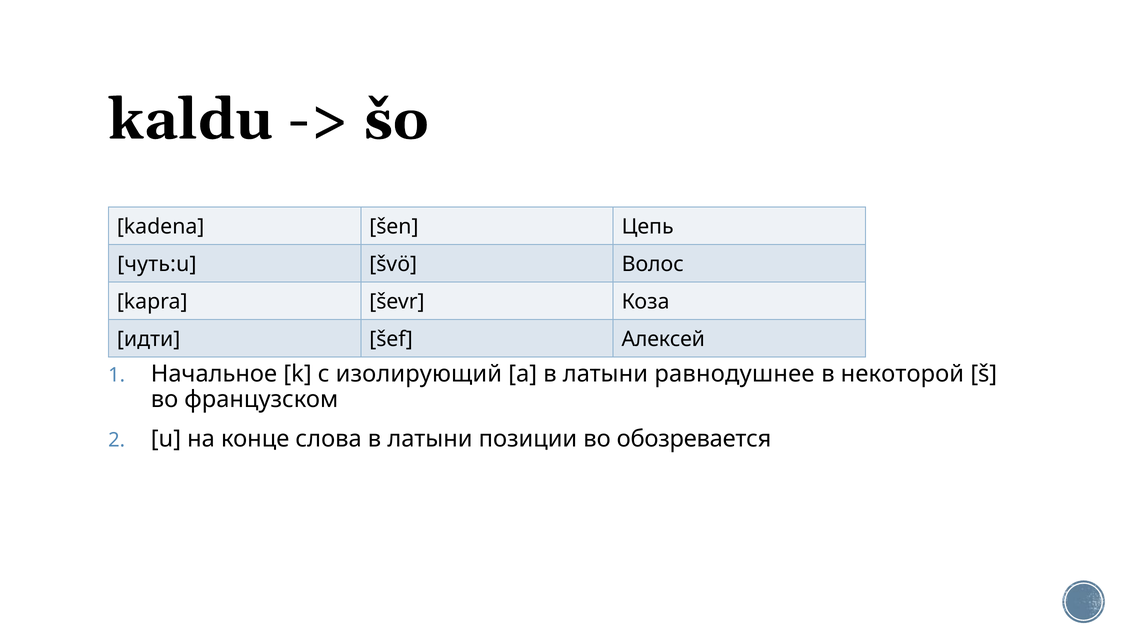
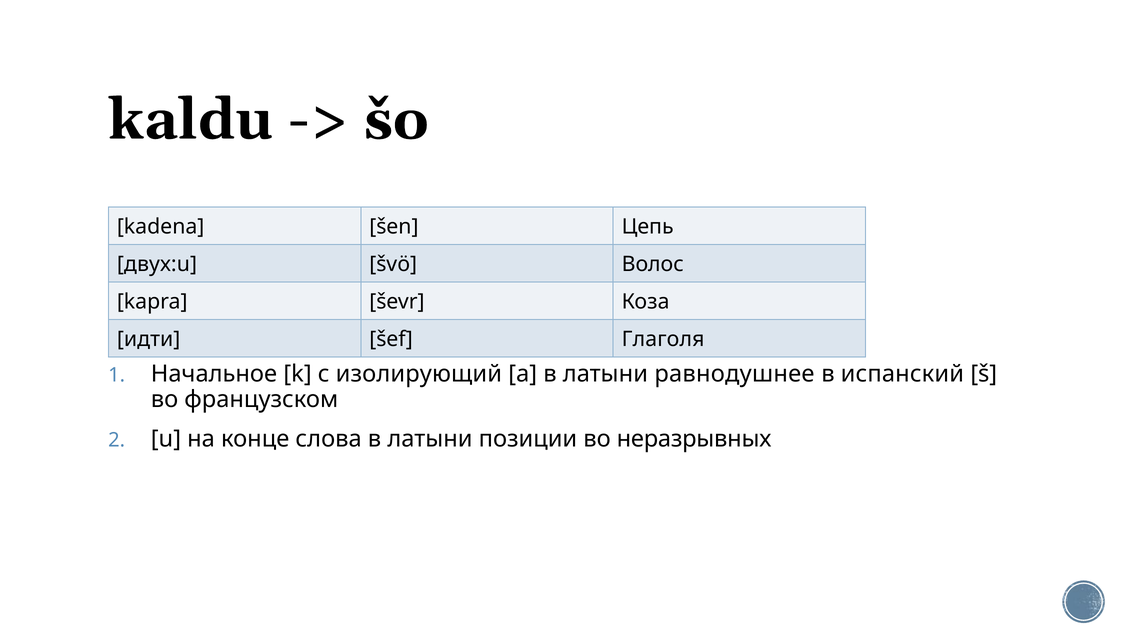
чуть:u: чуть:u -> двух:u (157, 264)
Алексей: Алексей -> Глаголя (663, 339)
некоторой: некоторой -> испанский (902, 374)
обозревается: обозревается -> неразрывных (694, 439)
